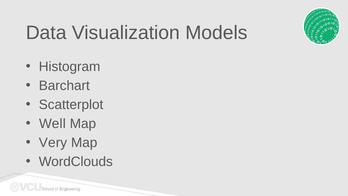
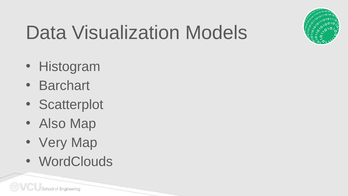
Well: Well -> Also (52, 124)
